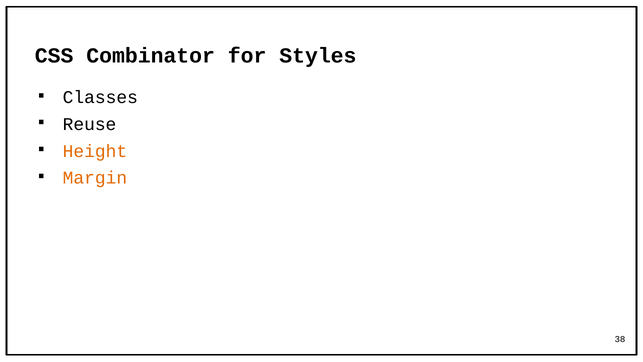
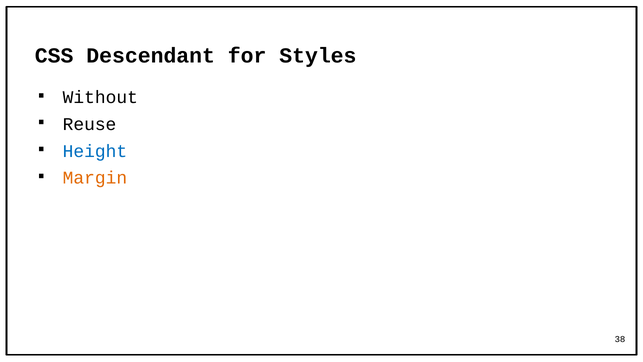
Combinator: Combinator -> Descendant (151, 56)
Classes: Classes -> Without (100, 98)
Height colour: orange -> blue (95, 151)
